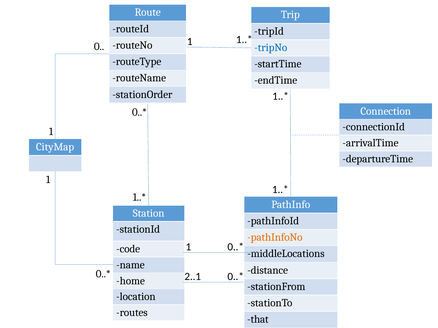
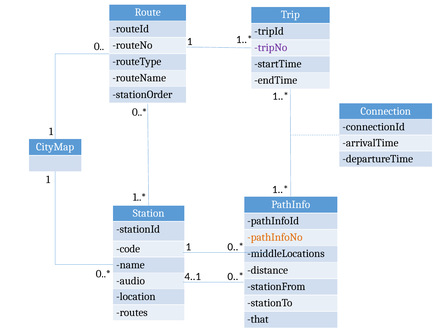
tripNo colour: blue -> purple (271, 48)
2..1: 2..1 -> 4..1 (193, 277)
home: home -> audio (131, 281)
